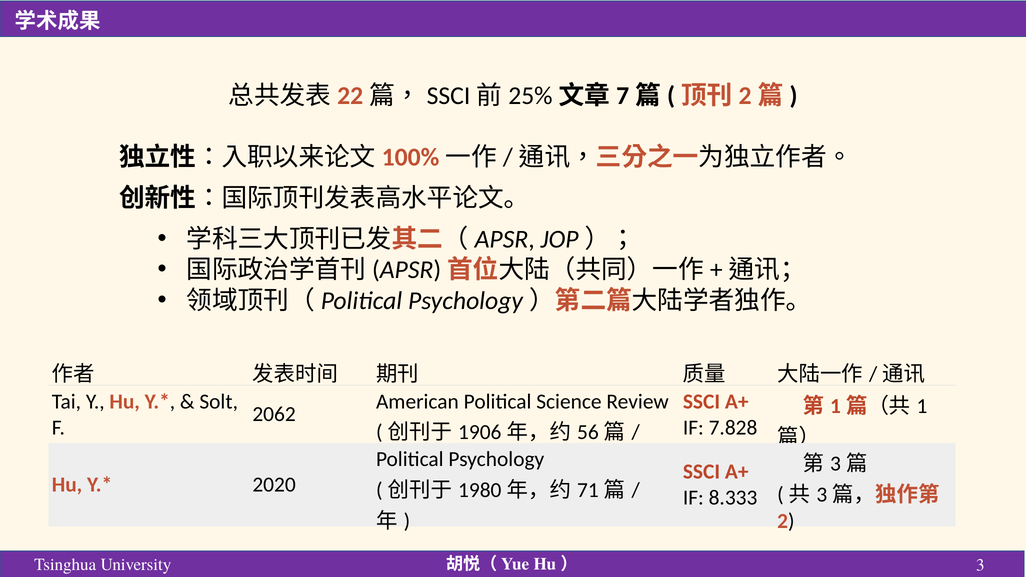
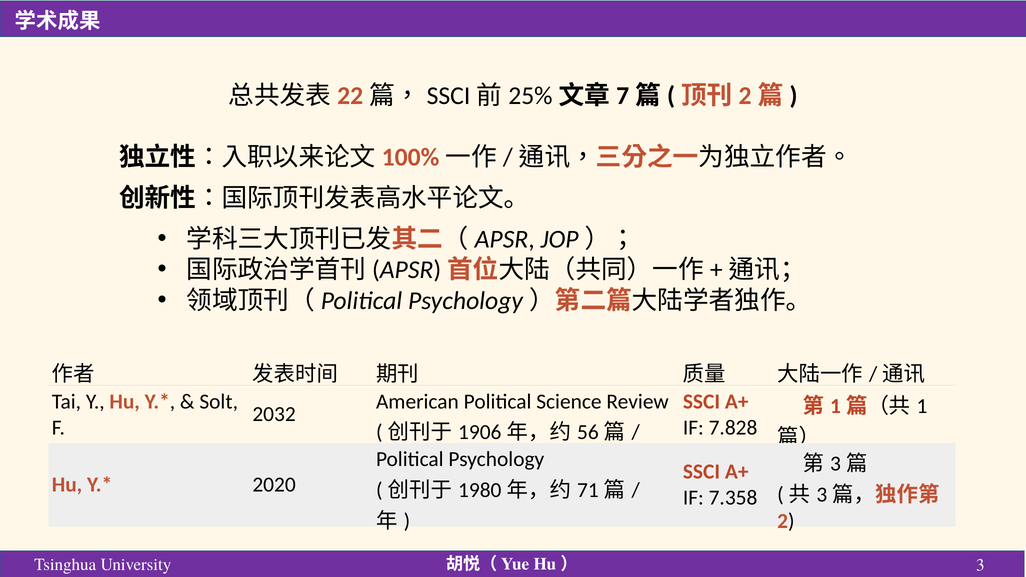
2062: 2062 -> 2032 (274, 414)
8.333: 8.333 -> 7.358 (733, 498)
